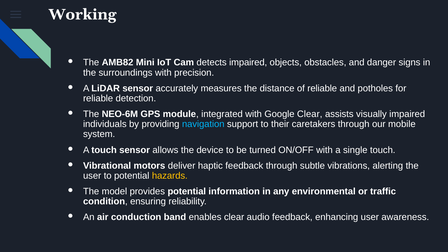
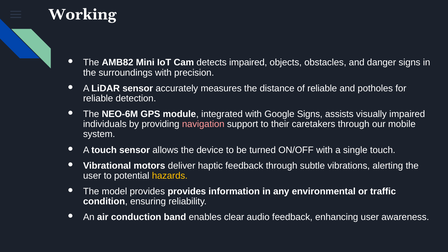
Google Clear: Clear -> Signs (310, 114)
navigation colour: light blue -> pink (203, 124)
provides potential: potential -> provides (187, 191)
